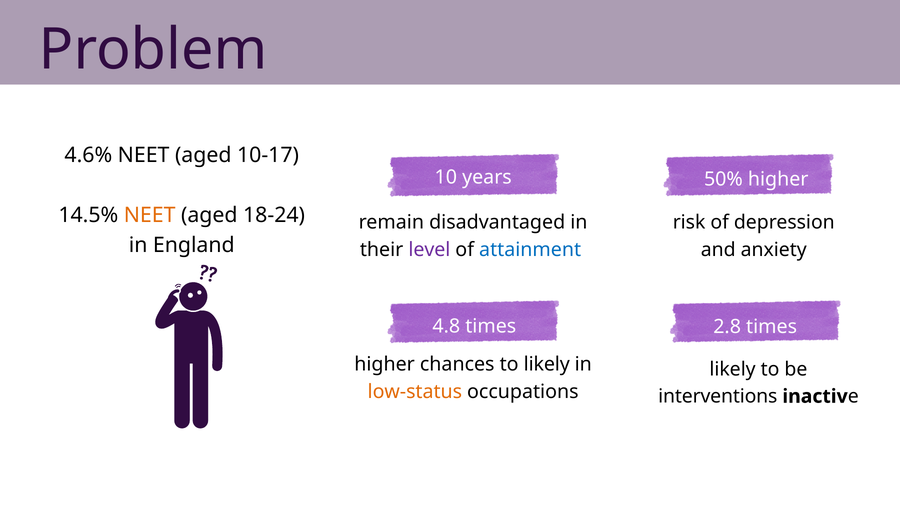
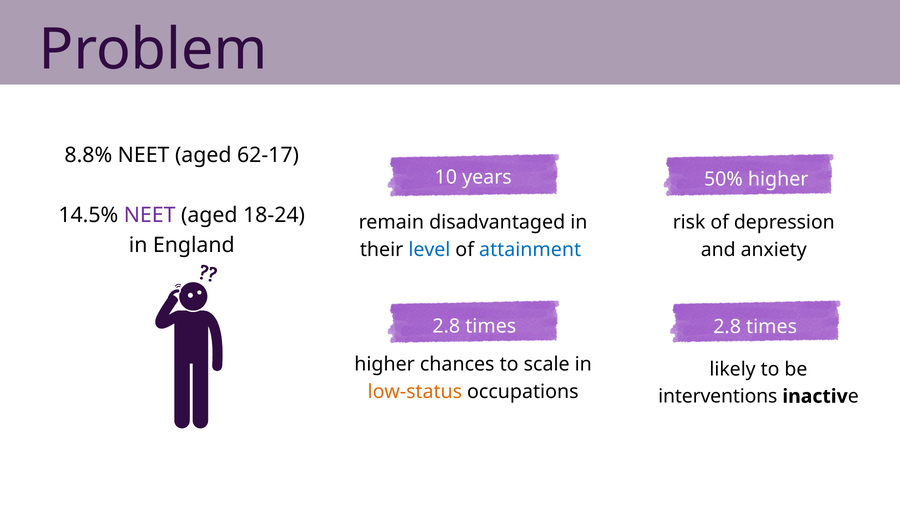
4.6%: 4.6% -> 8.8% (88, 155)
10-17: 10-17 -> 62-17 (268, 155)
NEET colour: orange -> purple (150, 215)
level colour: purple -> blue (429, 250)
4.8: 4.8 -> 2.8 (446, 326)
to likely: likely -> scale (547, 364)
